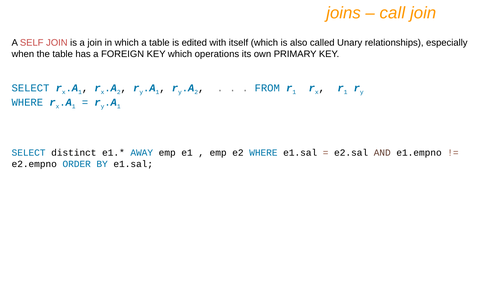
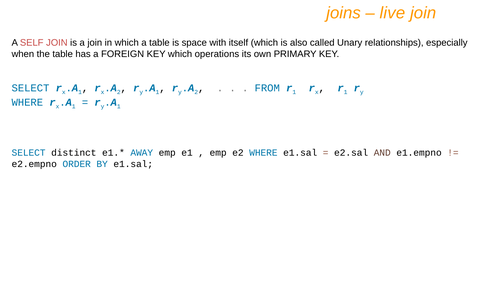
call: call -> live (392, 13)
edited: edited -> space (194, 43)
